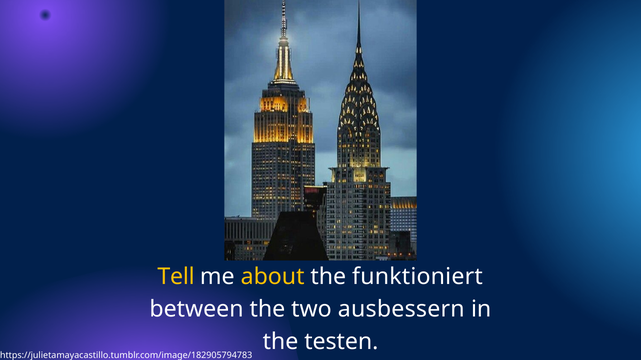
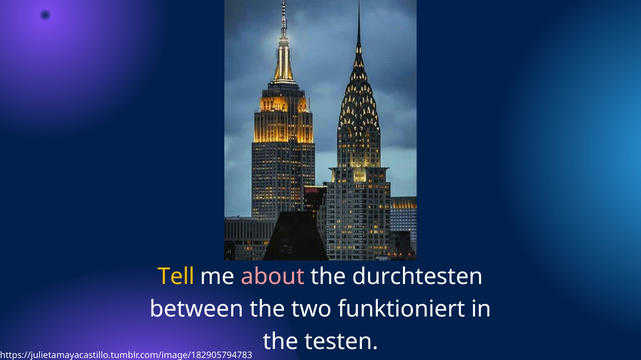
about colour: yellow -> pink (273, 277)
funktioniert: funktioniert -> durchtesten (418, 277)
ausbessern: ausbessern -> funktioniert (401, 310)
